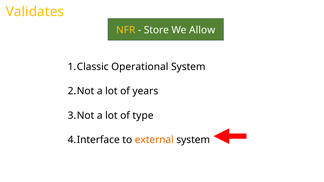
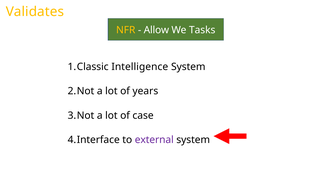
Store: Store -> Allow (156, 30)
Allow: Allow -> Tasks (202, 30)
Operational: Operational -> Intelligence (140, 67)
type: type -> case (143, 116)
external colour: orange -> purple (154, 140)
